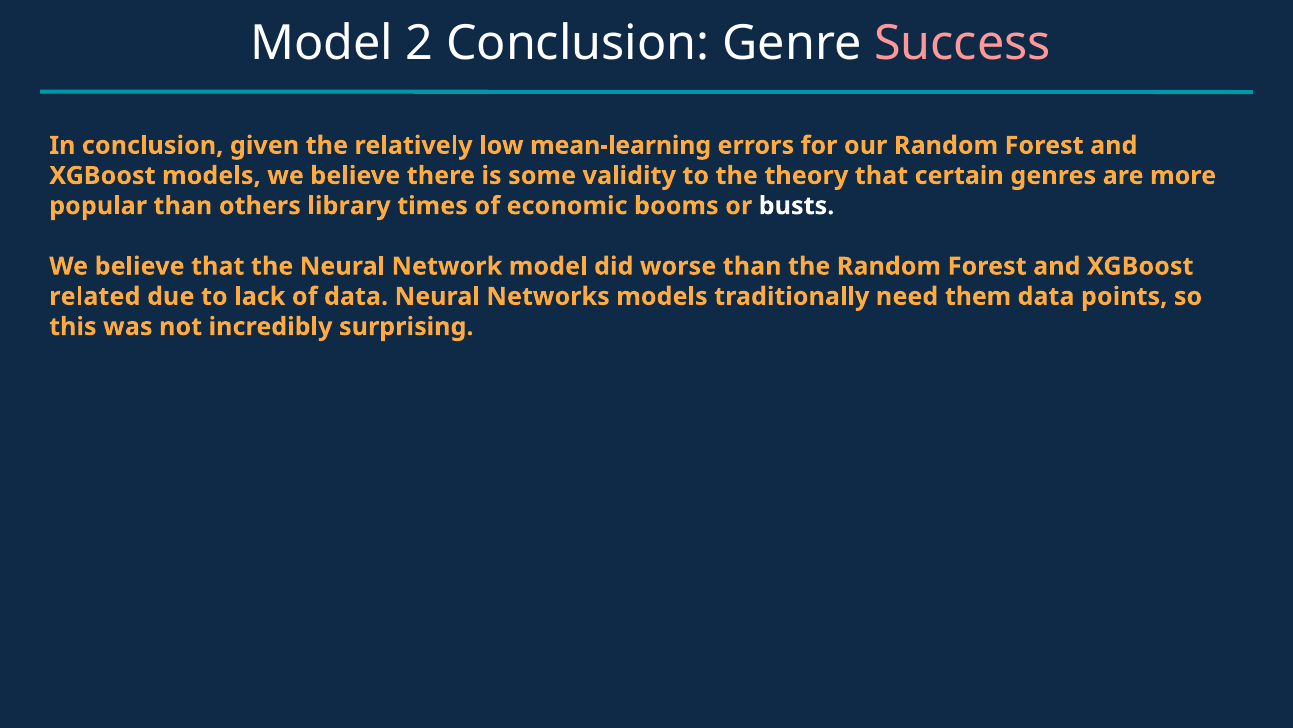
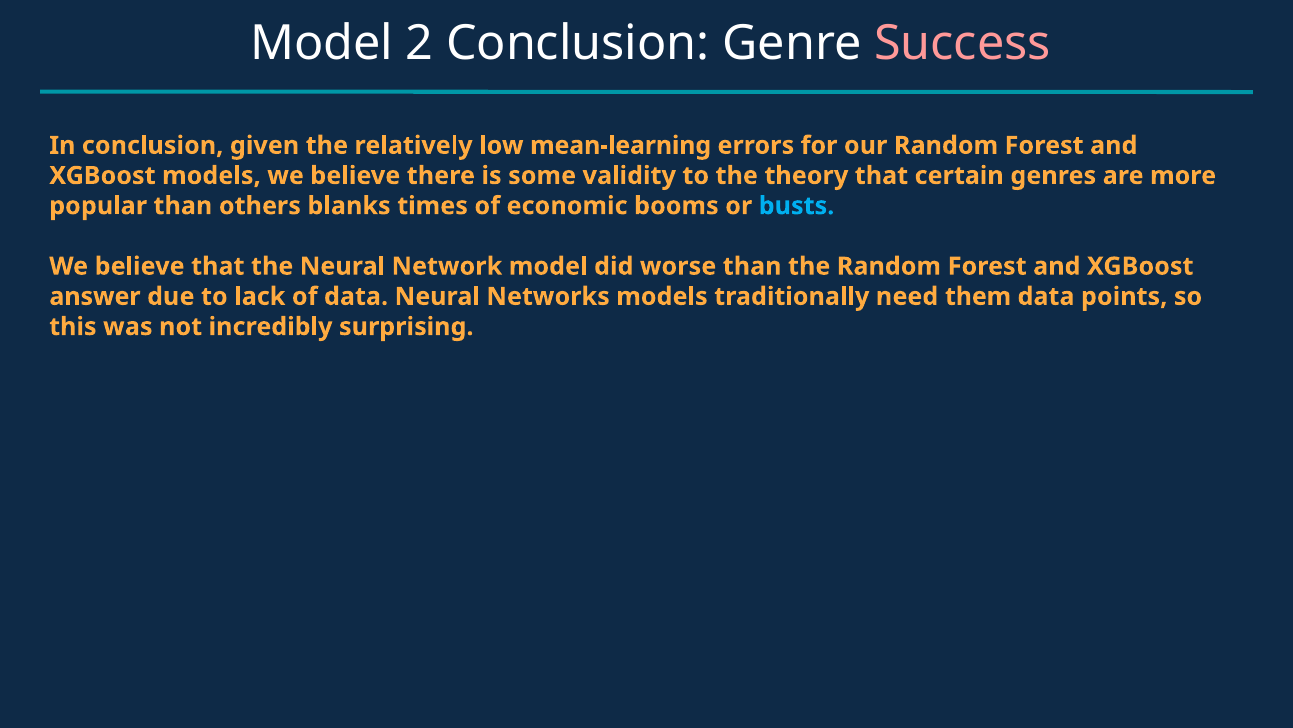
library: library -> blanks (349, 206)
busts colour: white -> light blue (797, 206)
related: related -> answer (95, 296)
